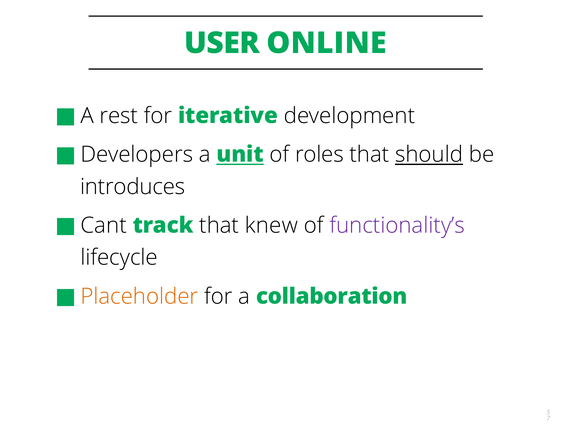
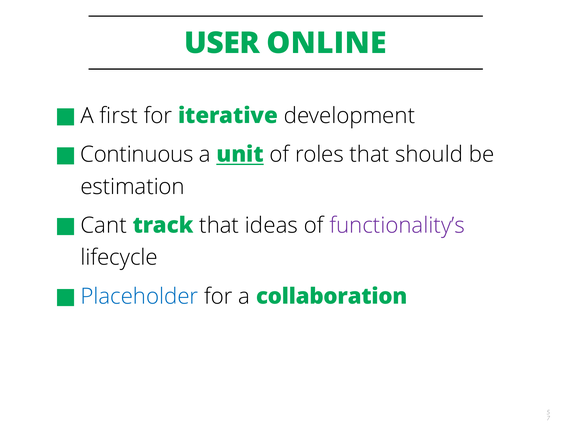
rest: rest -> first (119, 116)
Developers: Developers -> Continuous (137, 155)
should underline: present -> none (429, 155)
introduces: introduces -> estimation (133, 187)
knew: knew -> ideas (271, 226)
Placeholder colour: orange -> blue (139, 297)
